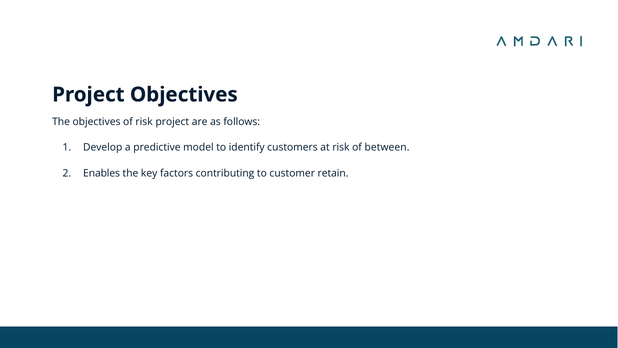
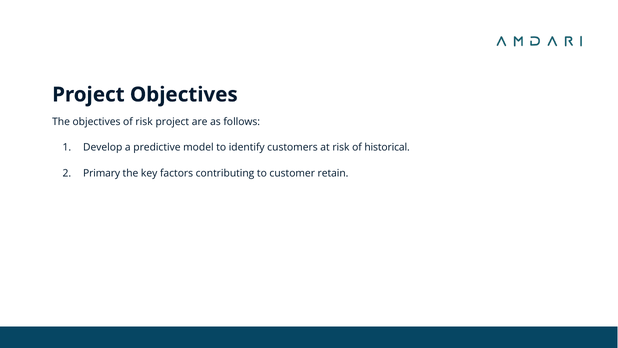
between: between -> historical (387, 147)
Enables: Enables -> Primary (102, 173)
